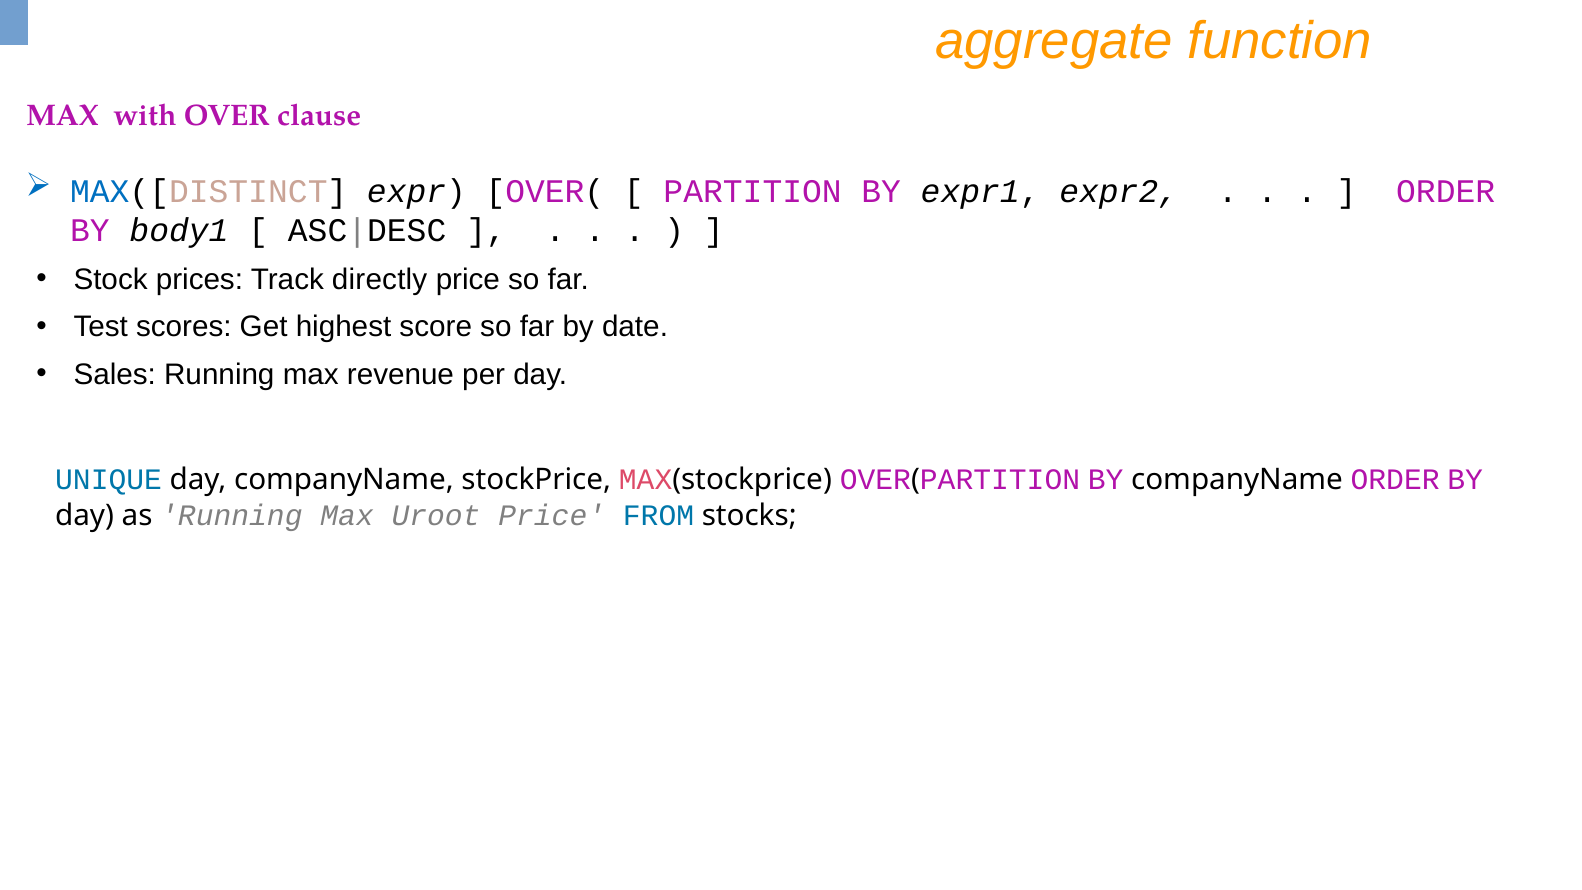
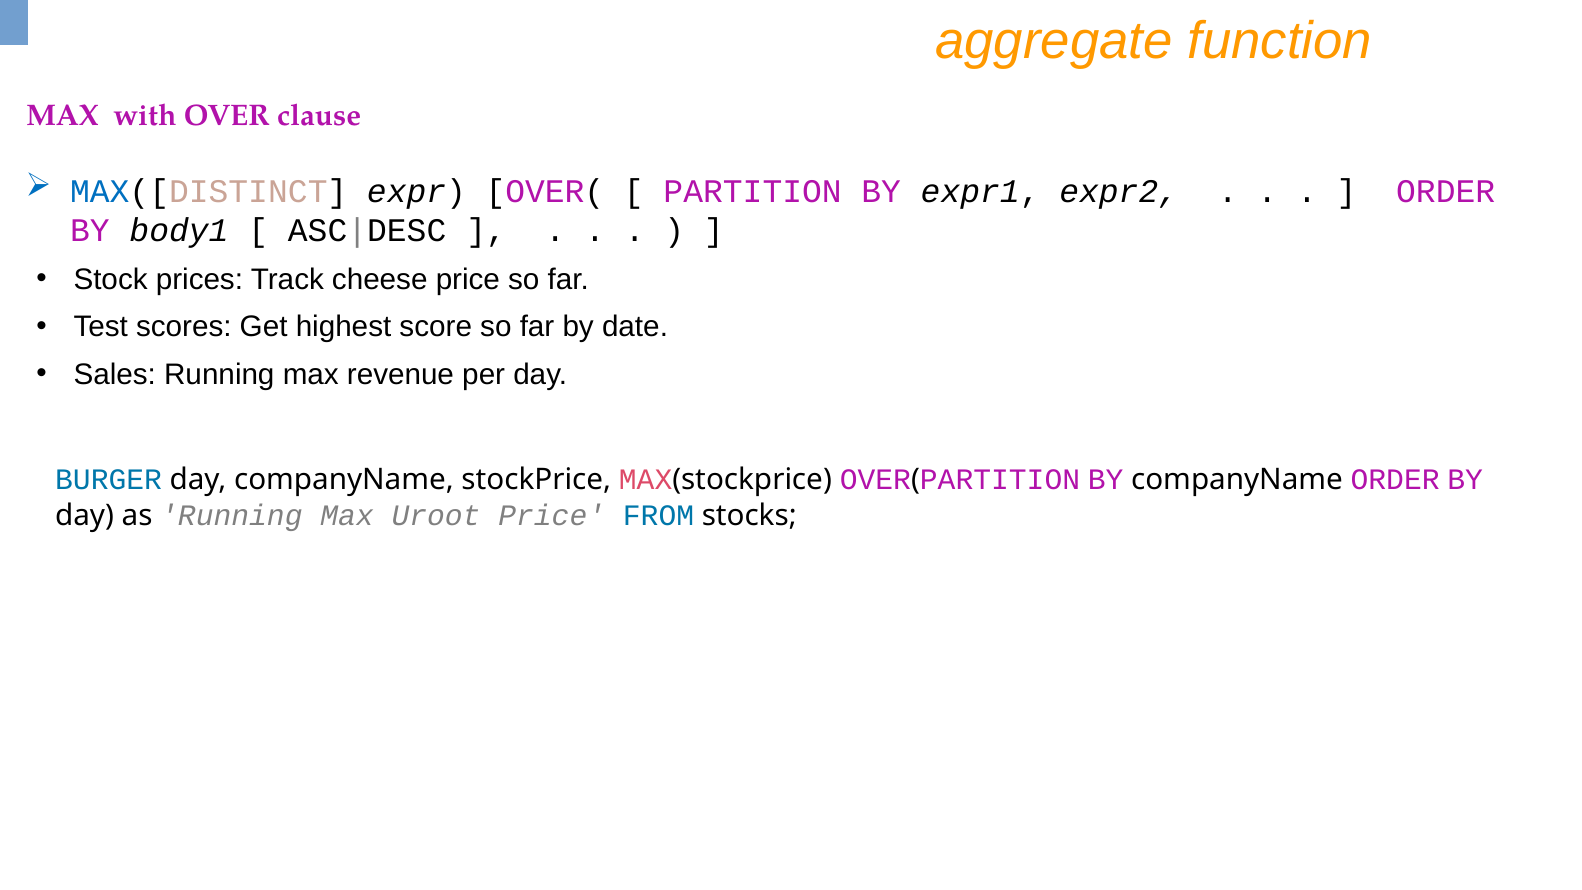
directly: directly -> cheese (380, 280)
UNIQUE: UNIQUE -> BURGER (109, 480)
